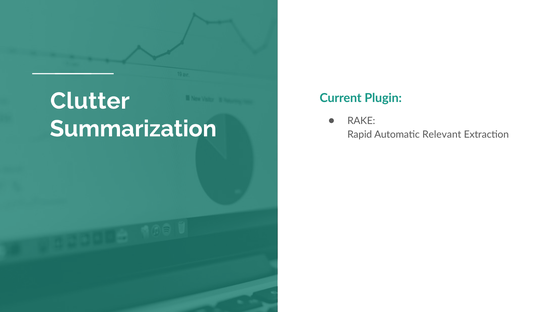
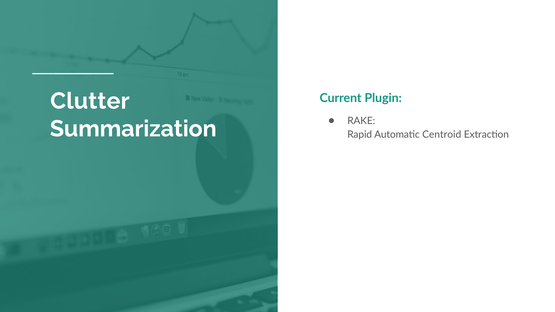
Relevant: Relevant -> Centroid (442, 135)
